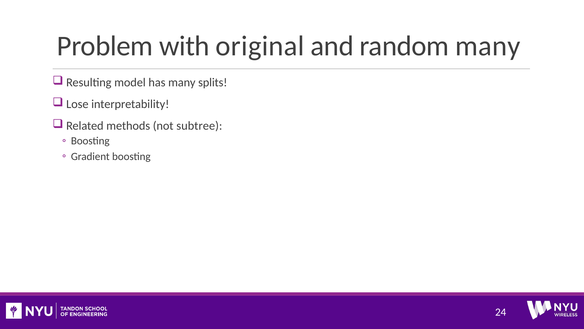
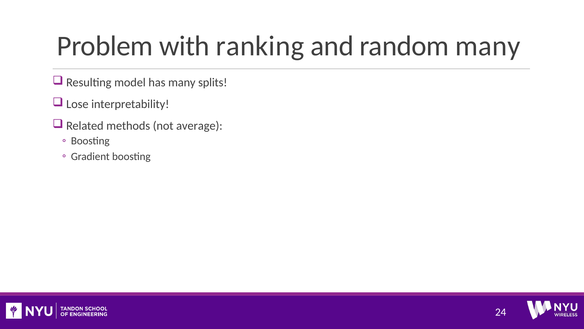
original: original -> ranking (260, 46)
subtree: subtree -> average (199, 126)
